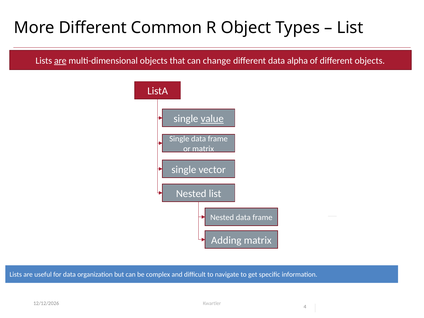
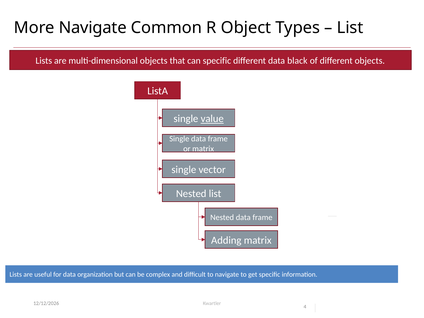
More Different: Different -> Navigate (93, 28)
are underline: present -> none (60, 61)
can change: change -> specific (217, 61)
alpha: alpha -> black (297, 61)
